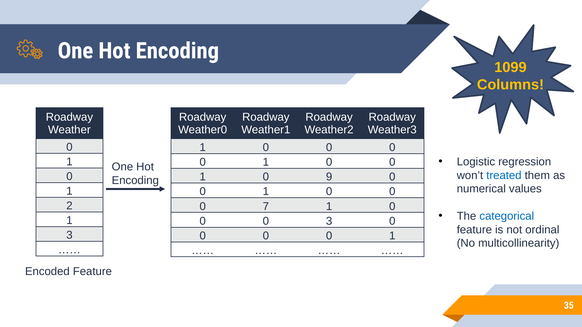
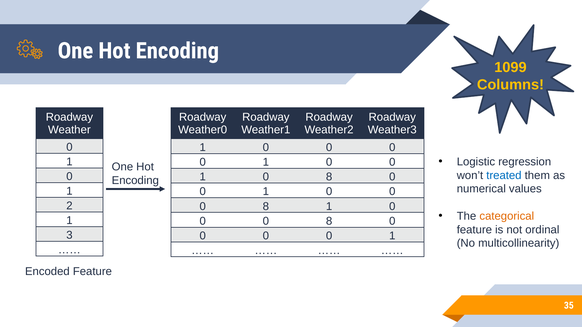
1 0 9: 9 -> 8 (329, 177)
7: 7 -> 8 (266, 207)
categorical colour: blue -> orange (507, 216)
3: 3 -> 8 (329, 221)
